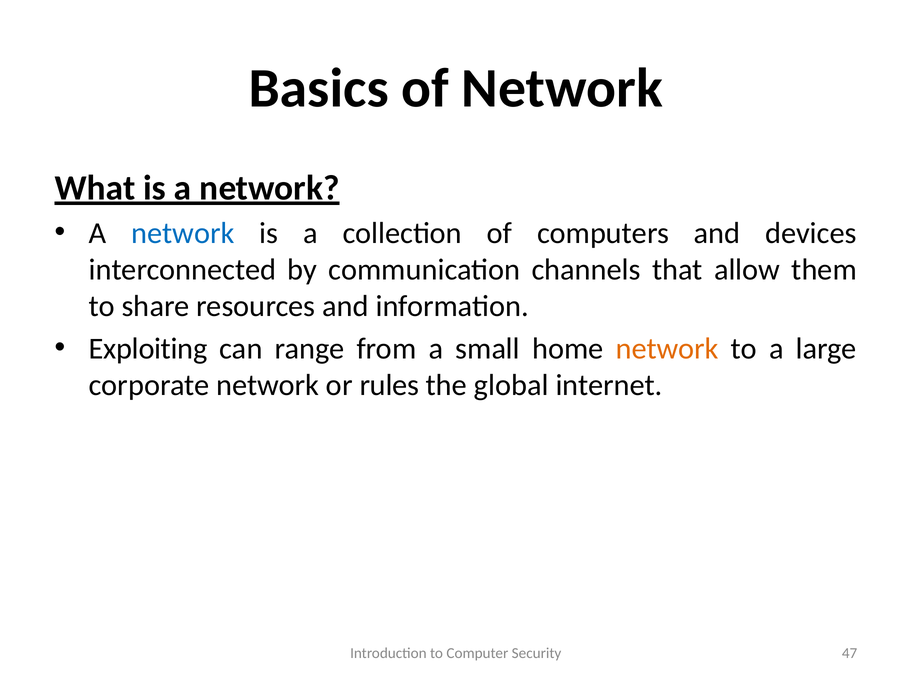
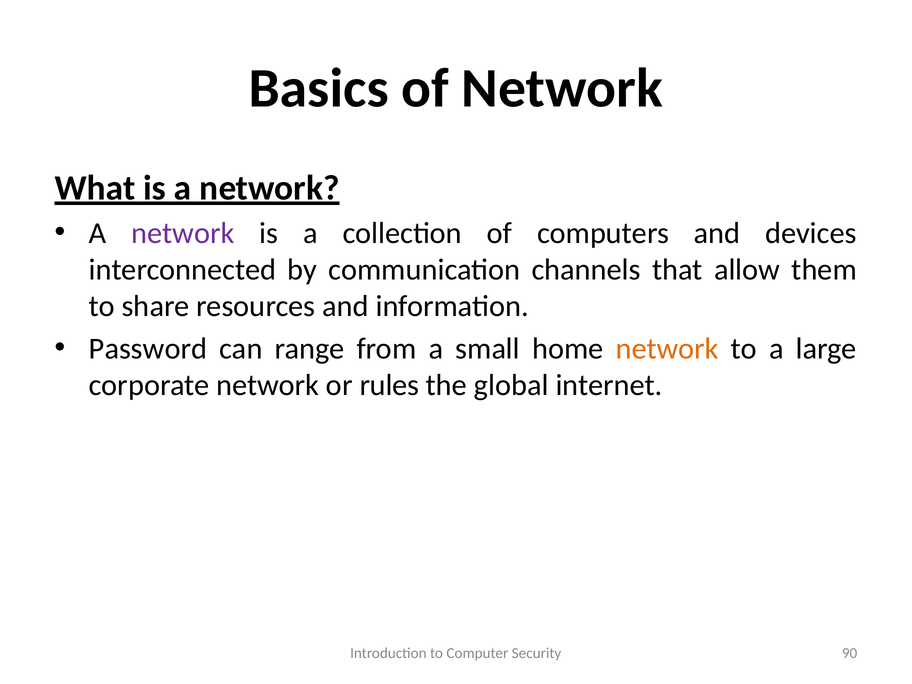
network colour: blue -> purple (183, 233)
Exploiting: Exploiting -> Password (148, 349)
47: 47 -> 90 (850, 653)
